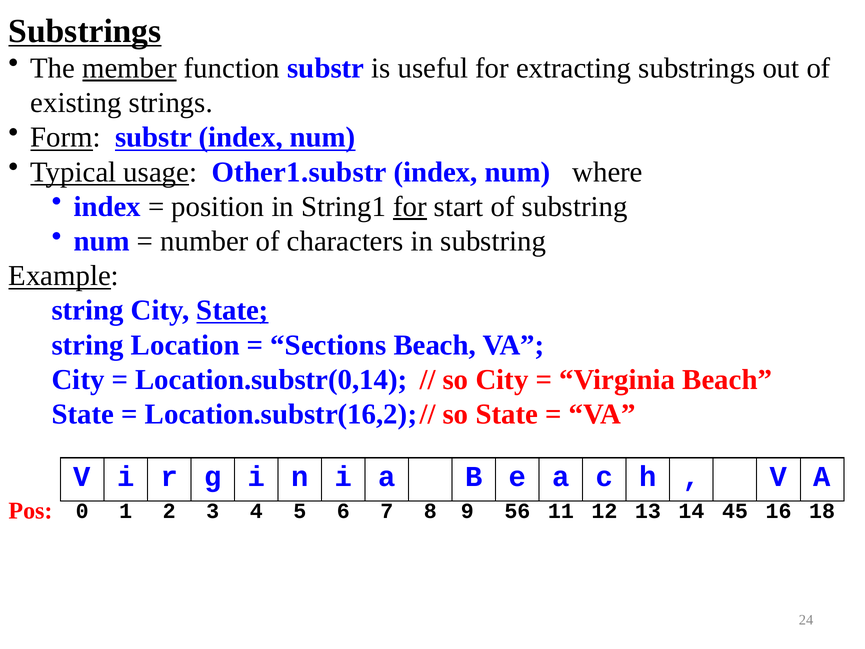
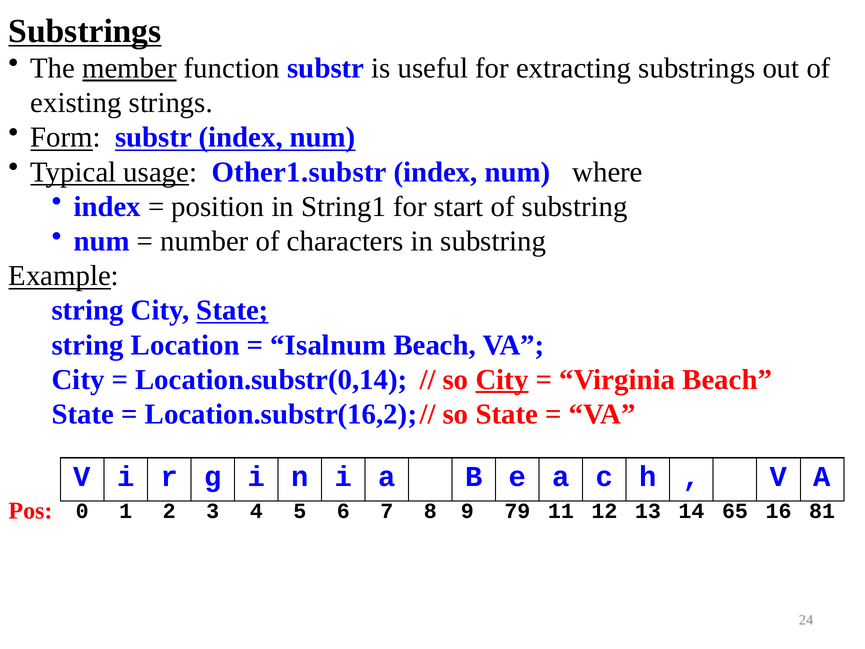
for underline: present -> none (410, 207)
Sections: Sections -> Isalnum (328, 345)
City underline: none -> present (502, 380)
56: 56 -> 79 (517, 511)
45: 45 -> 65 (735, 511)
18: 18 -> 81 (822, 511)
